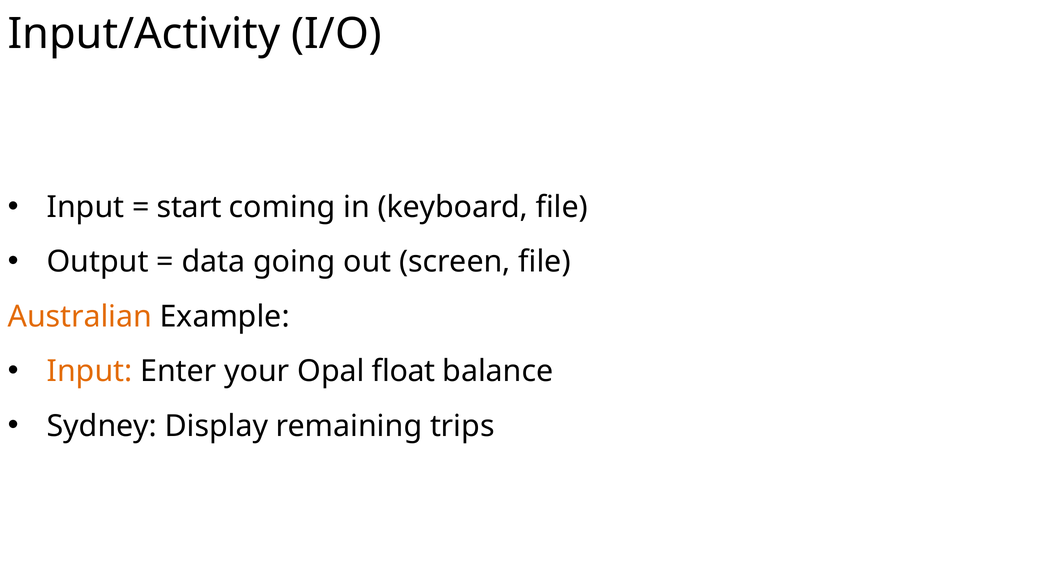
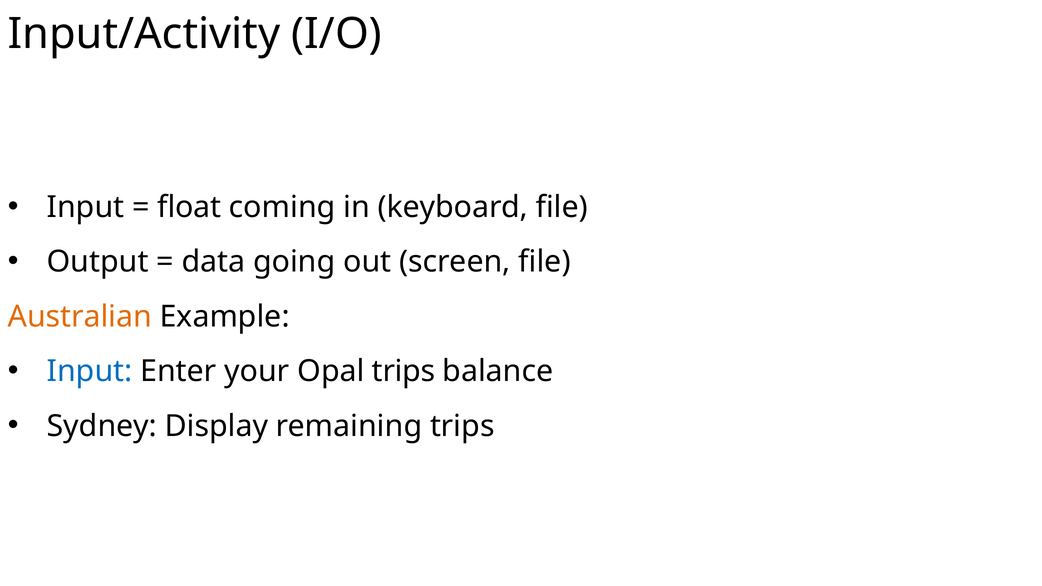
start: start -> float (189, 207)
Input colour: orange -> blue (90, 371)
Opal float: float -> trips (404, 371)
